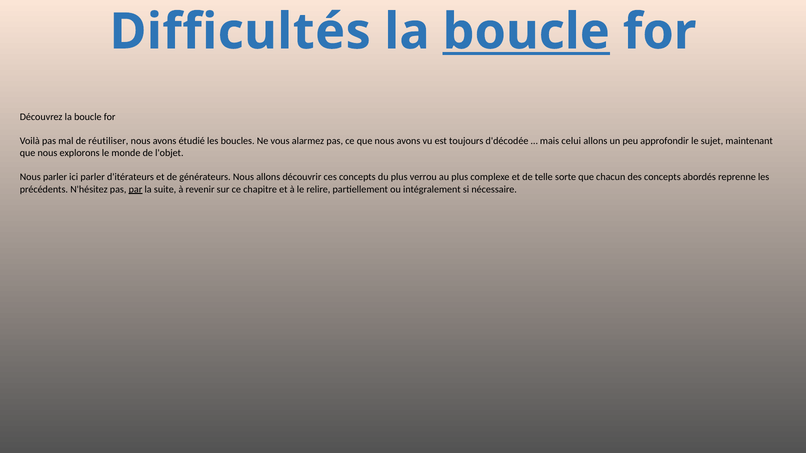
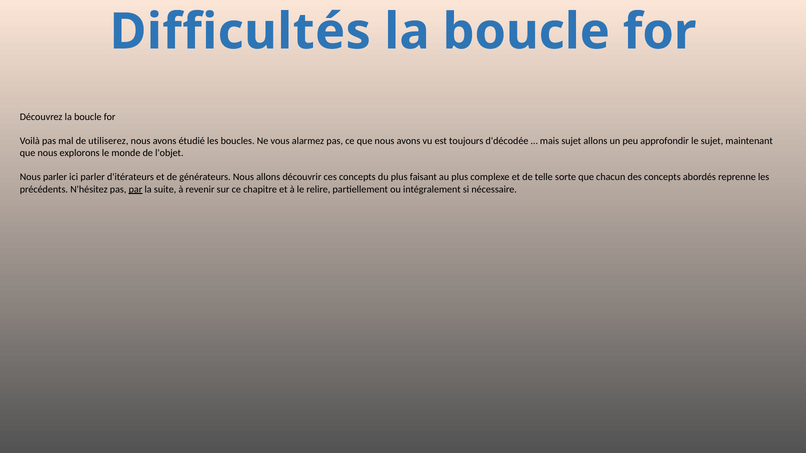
boucle underline: present -> none (526, 32)
réutiliser: réutiliser -> utiliserez (108, 141)
mais celui: celui -> sujet (571, 141)
verrou: verrou -> faisant (423, 177)
